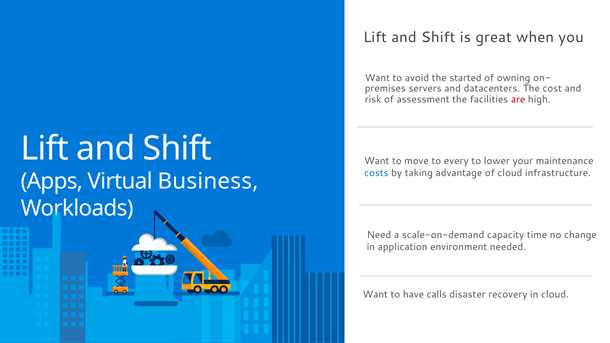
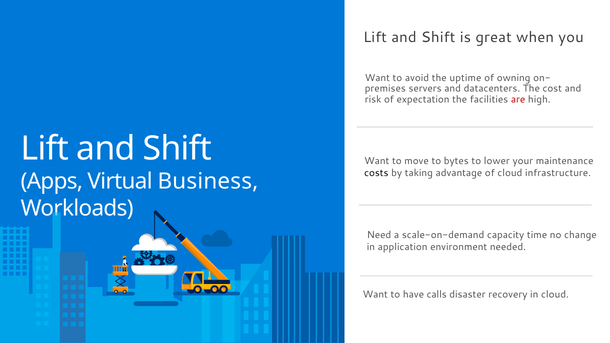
started: started -> uptime (465, 78)
assessment: assessment -> expectation (423, 99)
every: every -> bytes (456, 161)
costs colour: blue -> black (376, 173)
